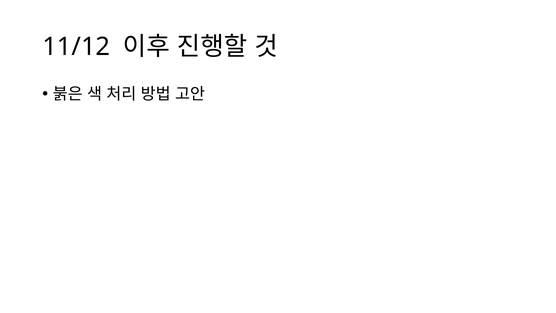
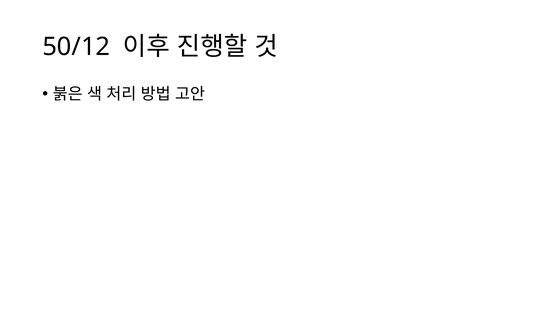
11/12: 11/12 -> 50/12 (76, 47)
